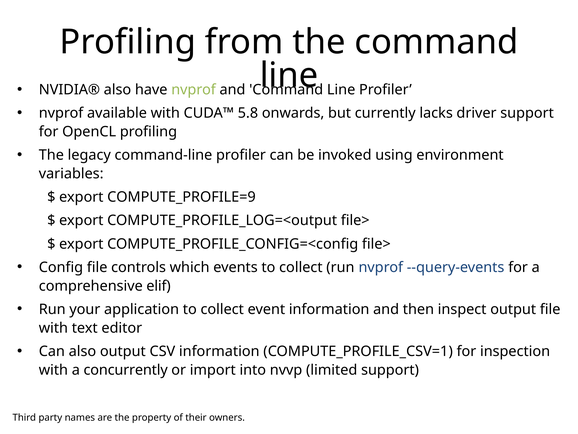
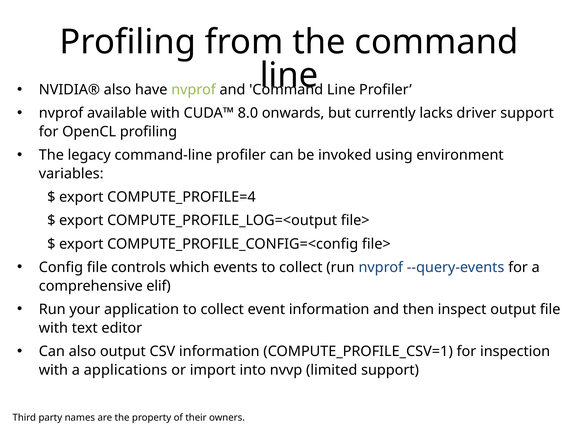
5.8: 5.8 -> 8.0 (248, 113)
COMPUTE_PROFILE=9: COMPUTE_PROFILE=9 -> COMPUTE_PROFILE=4 (181, 197)
concurrently: concurrently -> applications (125, 370)
